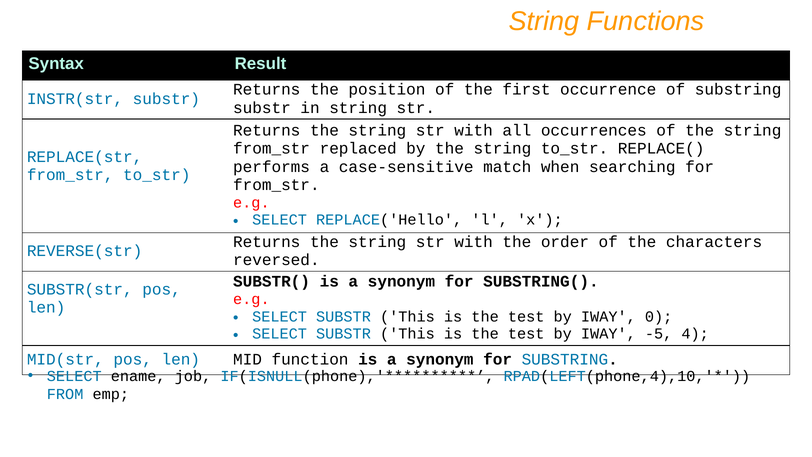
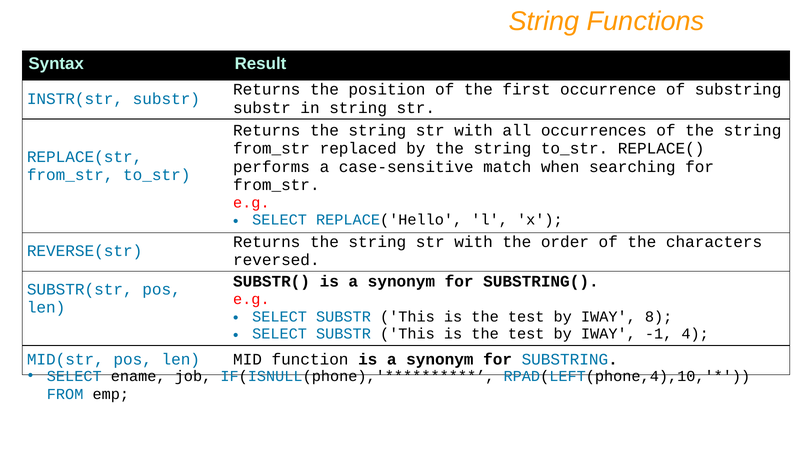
0: 0 -> 8 (659, 316)
-5: -5 -> -1 (659, 334)
